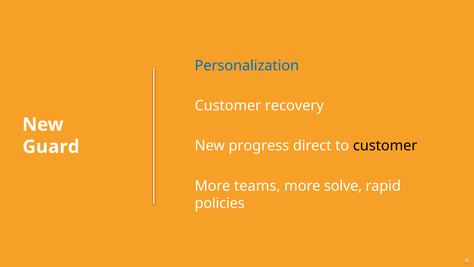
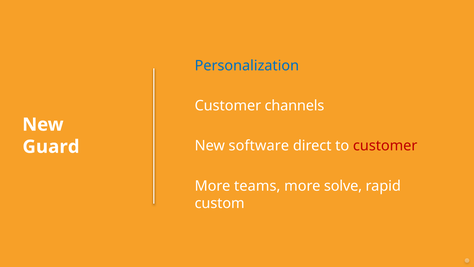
recovery: recovery -> channels (294, 106)
progress: progress -> software (259, 146)
customer colour: black -> red (385, 146)
policies: policies -> custom (220, 203)
